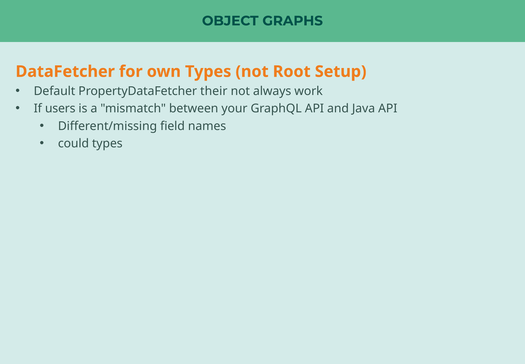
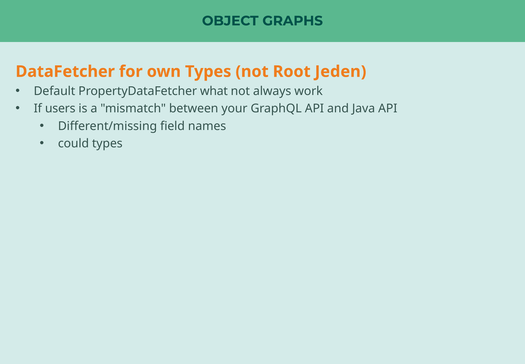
Setup: Setup -> Jeden (341, 71)
their: their -> what (214, 91)
